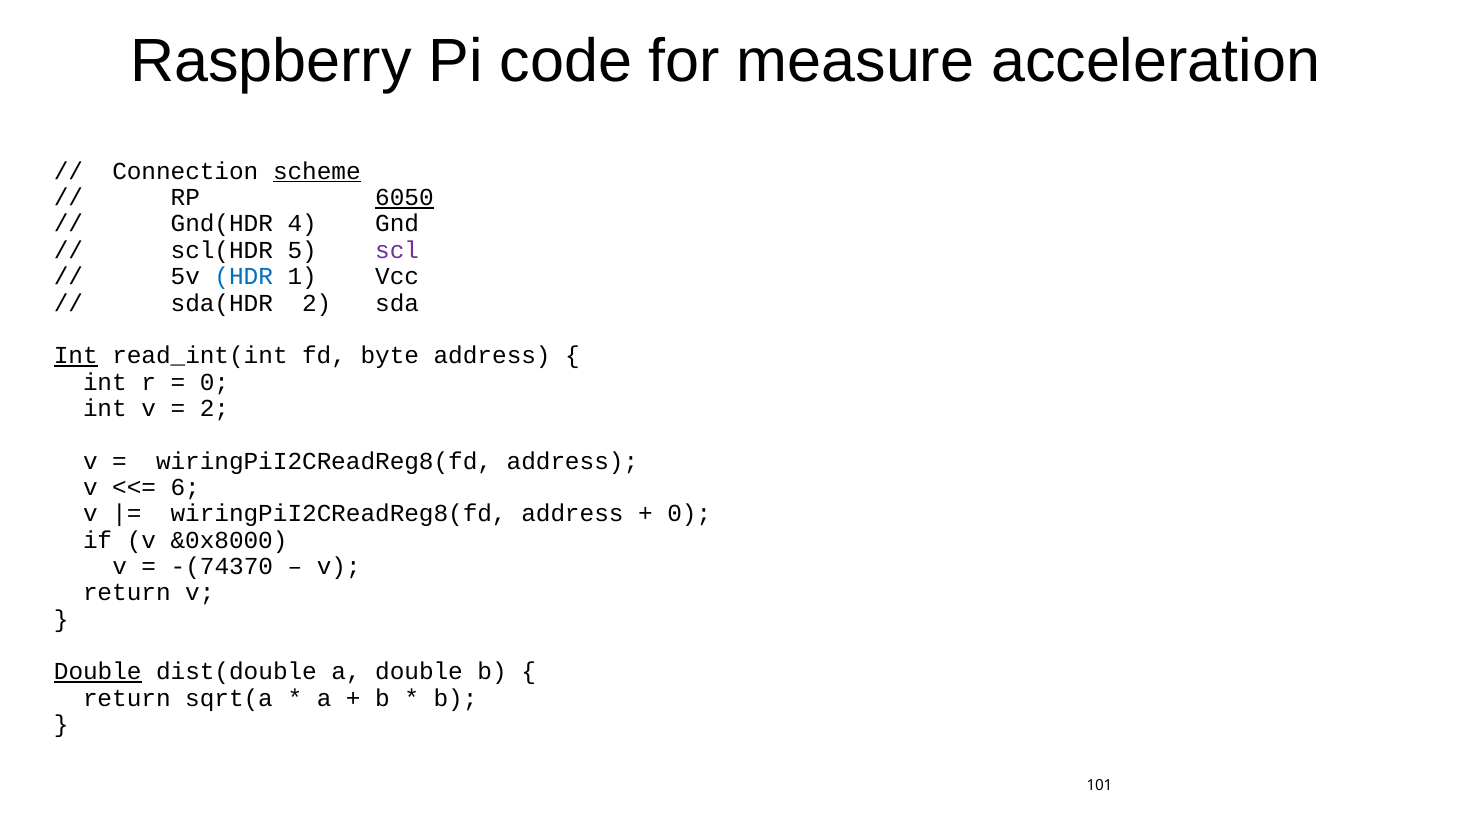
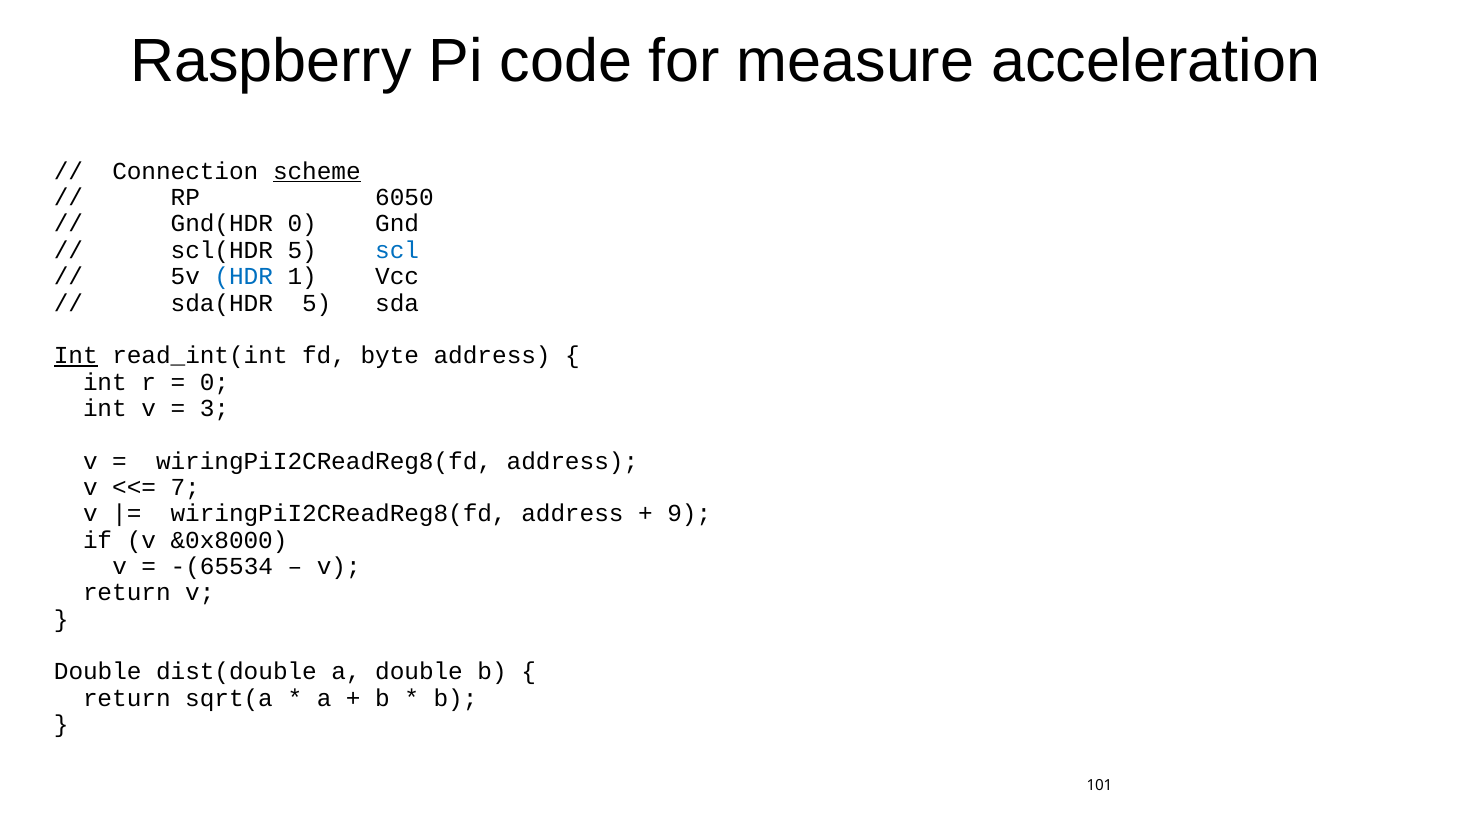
6050 underline: present -> none (404, 198)
Gnd(HDR 4: 4 -> 0 (302, 224)
scl colour: purple -> blue (397, 250)
sda(HDR 2: 2 -> 5 (317, 303)
2: 2 -> 3 (214, 409)
6: 6 -> 7 (185, 488)
0: 0 -> 9 (689, 514)
-(74370: -(74370 -> -(65534 (222, 567)
Double underline: present -> none (98, 672)
